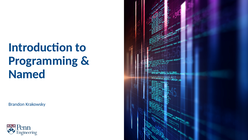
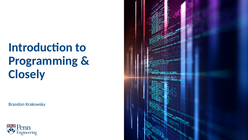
Named: Named -> Closely (27, 74)
